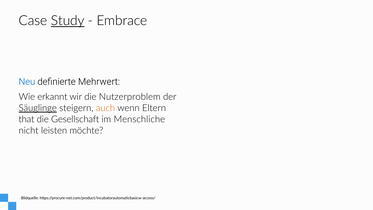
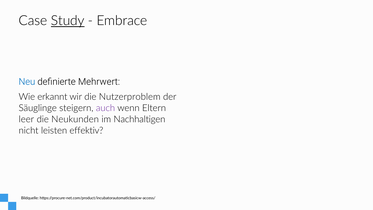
Säuglinge underline: present -> none (38, 108)
auch colour: orange -> purple (105, 108)
that: that -> leer (26, 119)
Gesellschaft: Gesellschaft -> Neukunden (75, 119)
Menschliche: Menschliche -> Nachhaltigen (139, 119)
möchte: möchte -> effektiv (86, 130)
